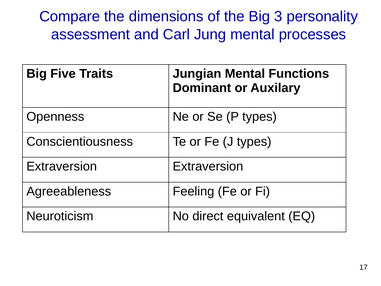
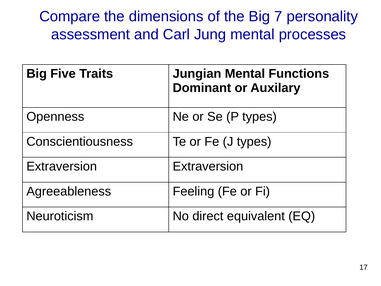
3: 3 -> 7 (278, 17)
